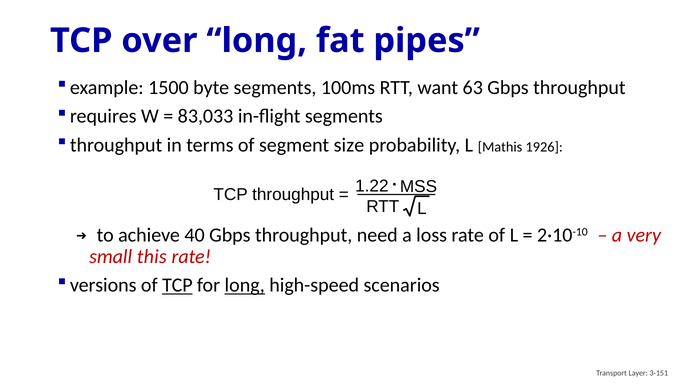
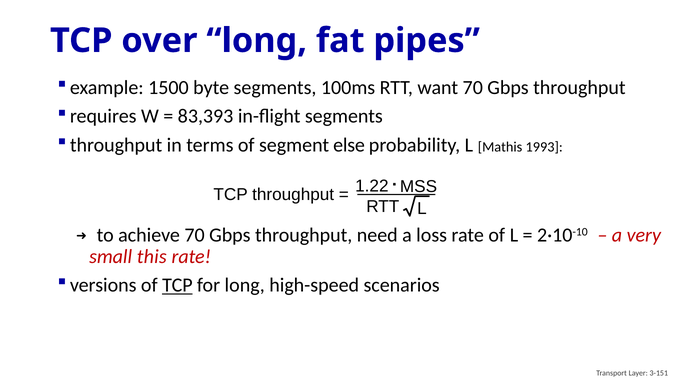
want 63: 63 -> 70 (473, 88)
83,033: 83,033 -> 83,393 (206, 116)
size: size -> else (349, 145)
1926: 1926 -> 1993 (544, 147)
achieve 40: 40 -> 70 (195, 235)
long underline: present -> none (245, 285)
